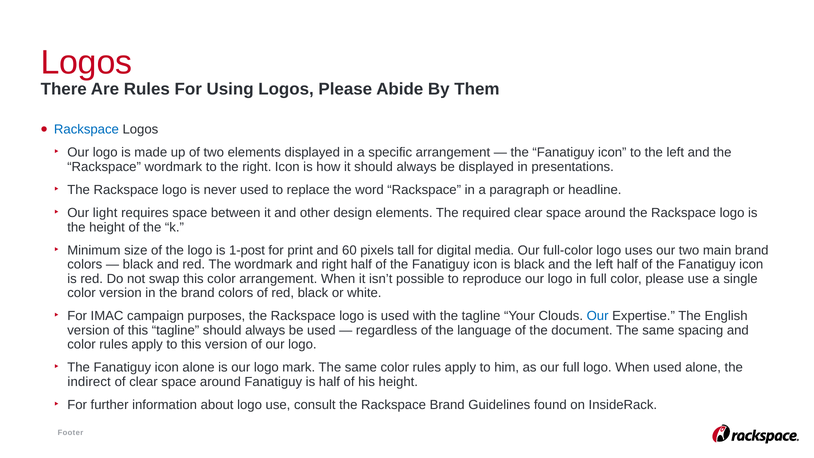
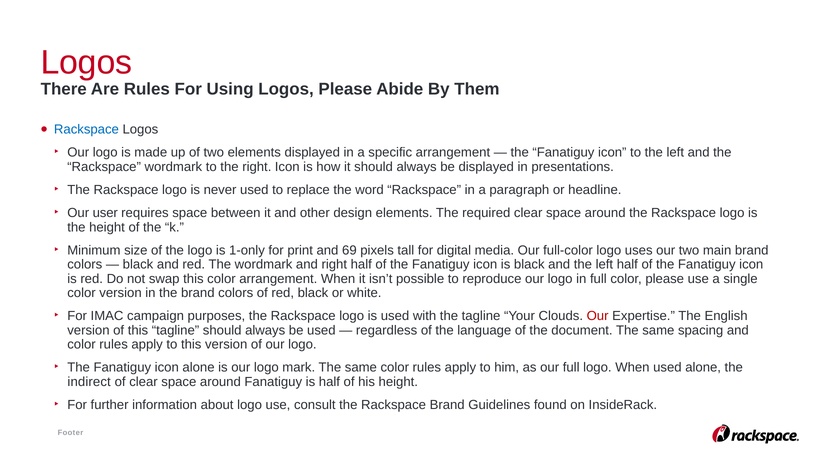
light: light -> user (105, 213)
1-post: 1-post -> 1-only (247, 250)
60: 60 -> 69 (349, 250)
Our colour: blue -> red (598, 316)
